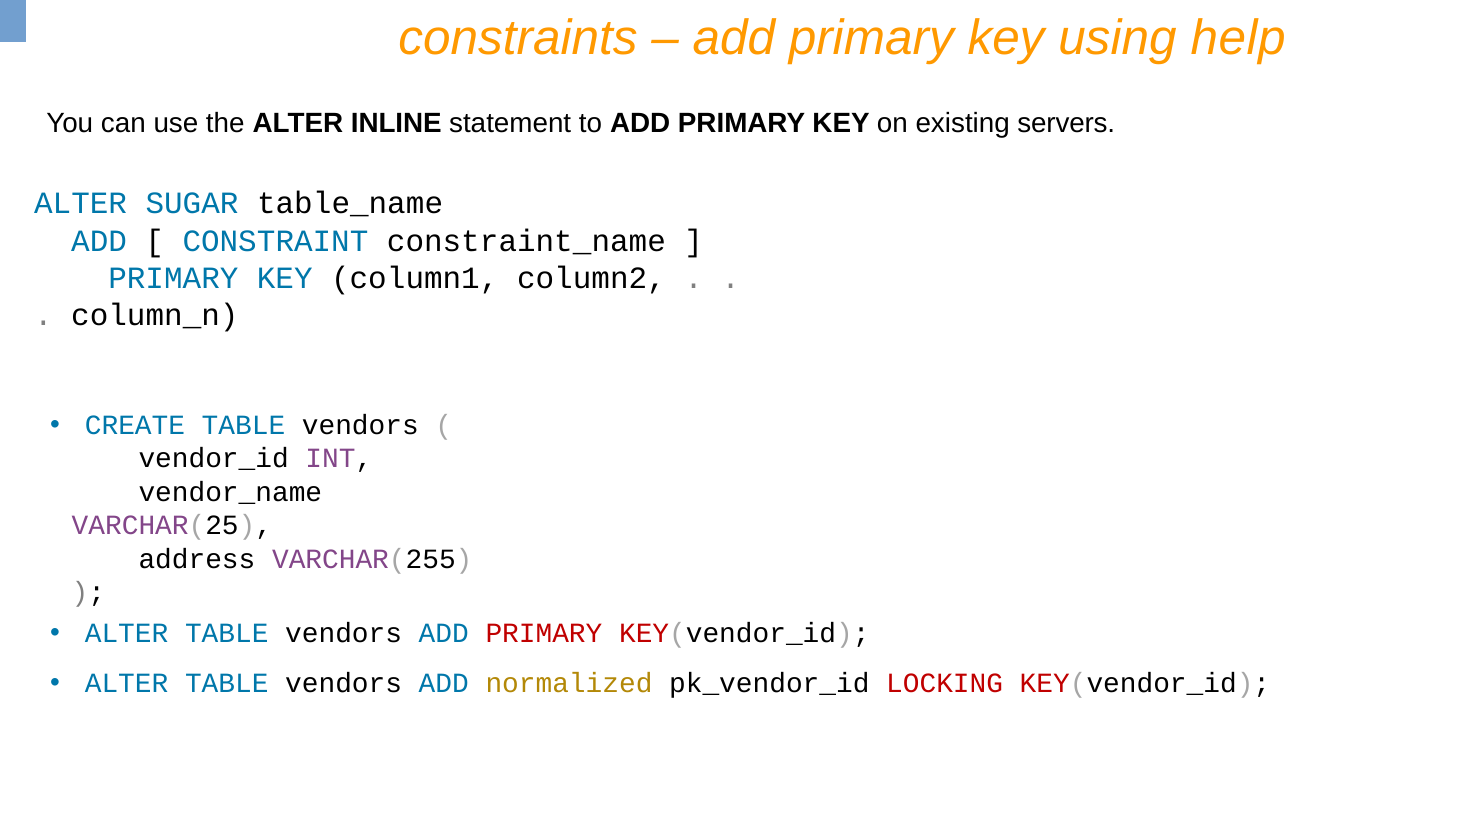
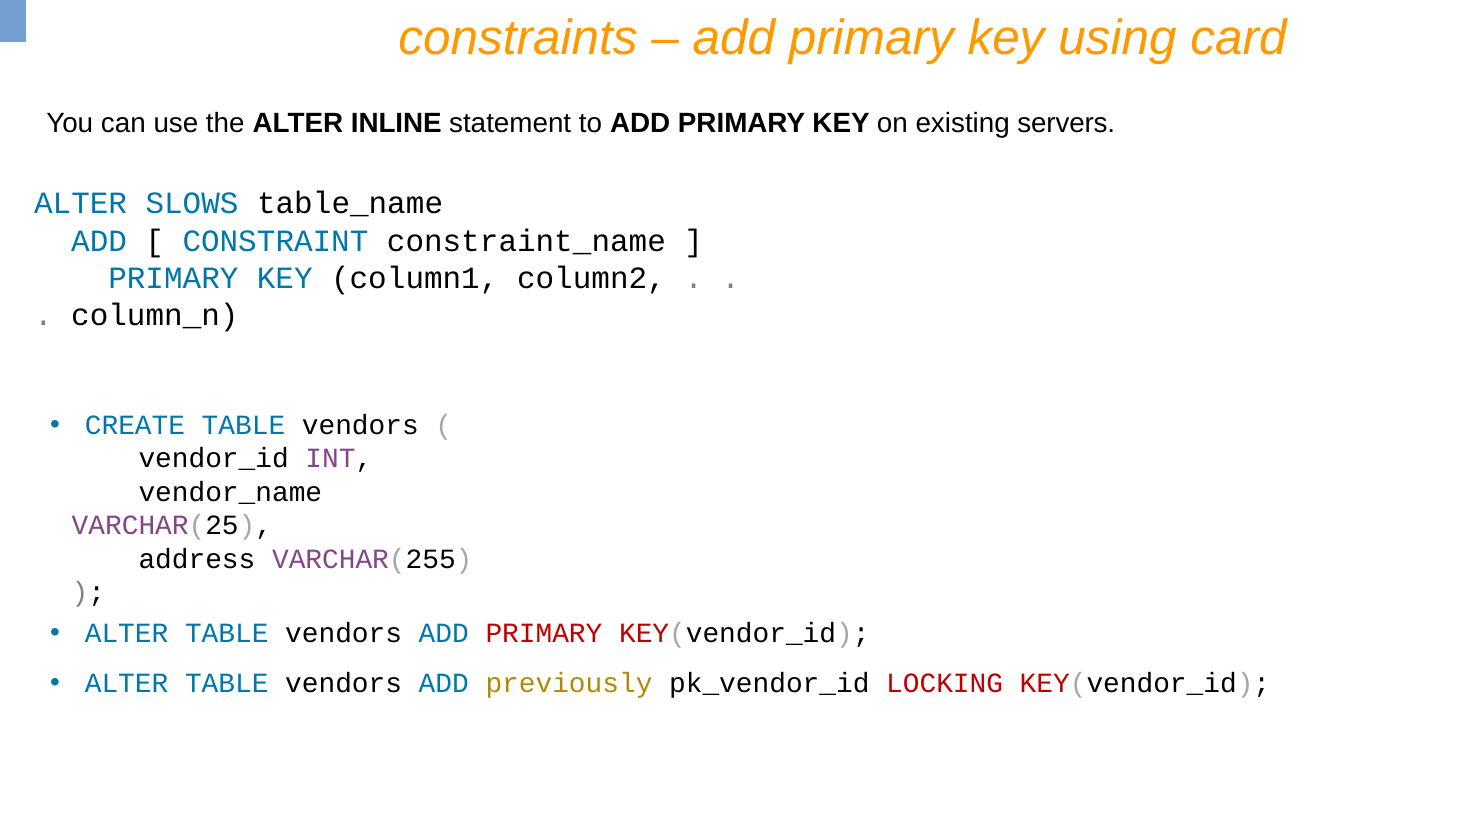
help: help -> card (1238, 39)
SUGAR: SUGAR -> SLOWS (192, 204)
normalized: normalized -> previously (569, 684)
